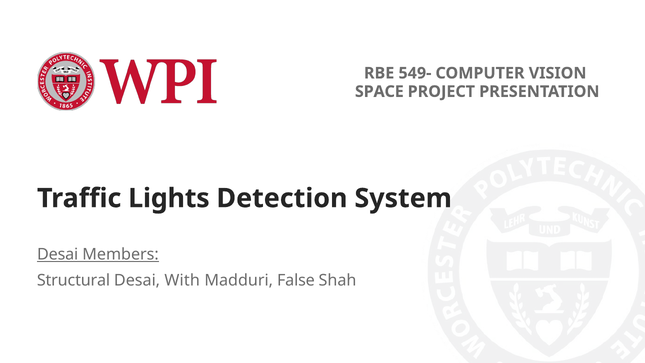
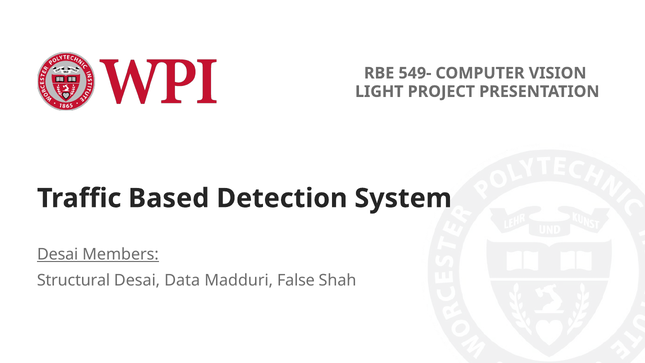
SPACE: SPACE -> LIGHT (379, 92)
Lights: Lights -> Based (169, 198)
With: With -> Data (182, 280)
